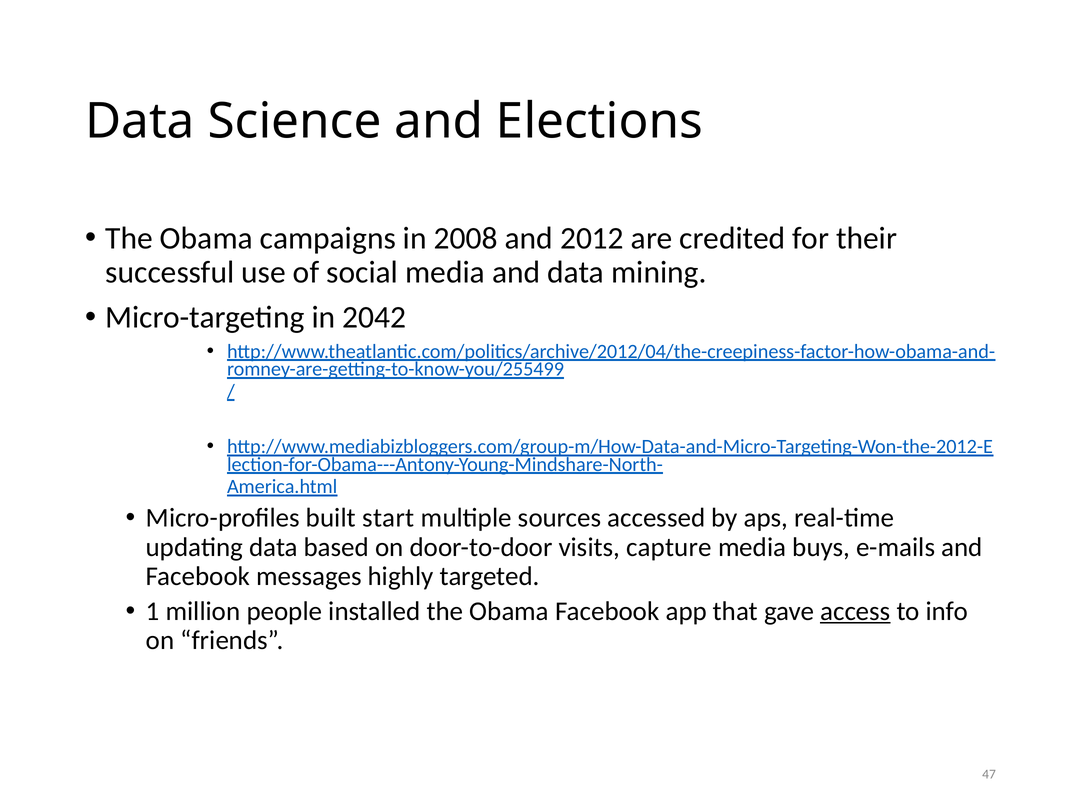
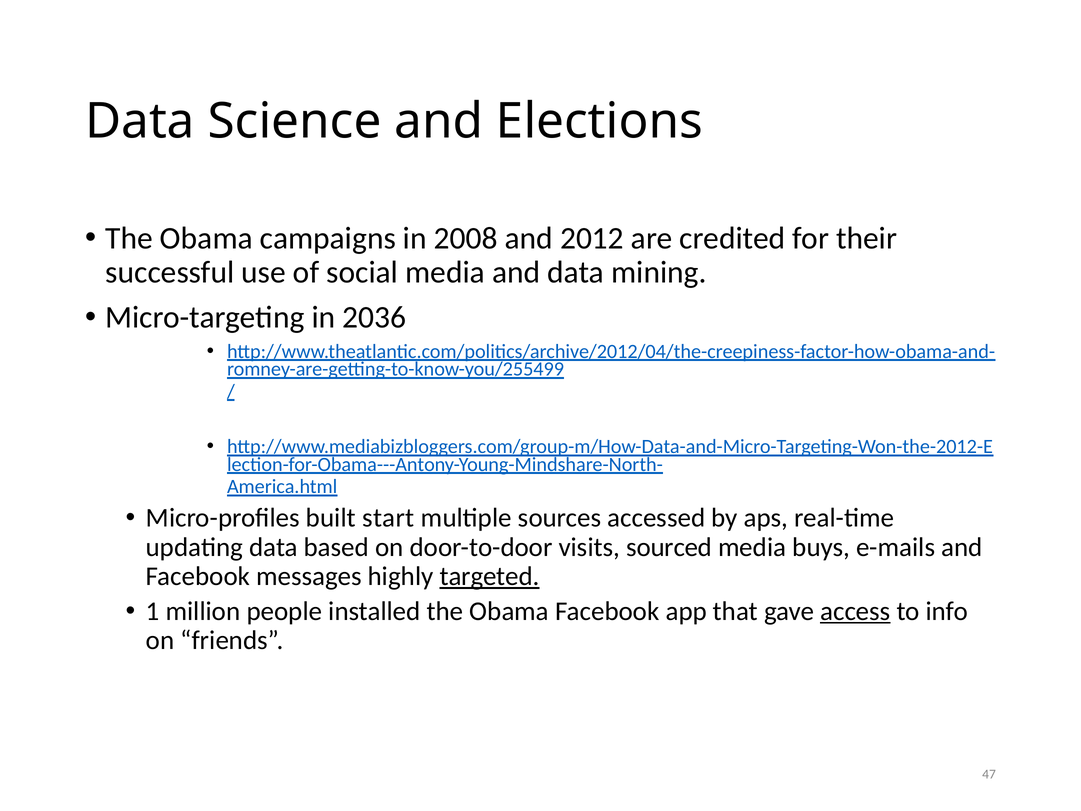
2042: 2042 -> 2036 (374, 317)
capture: capture -> sourced (669, 547)
targeted underline: none -> present (490, 576)
